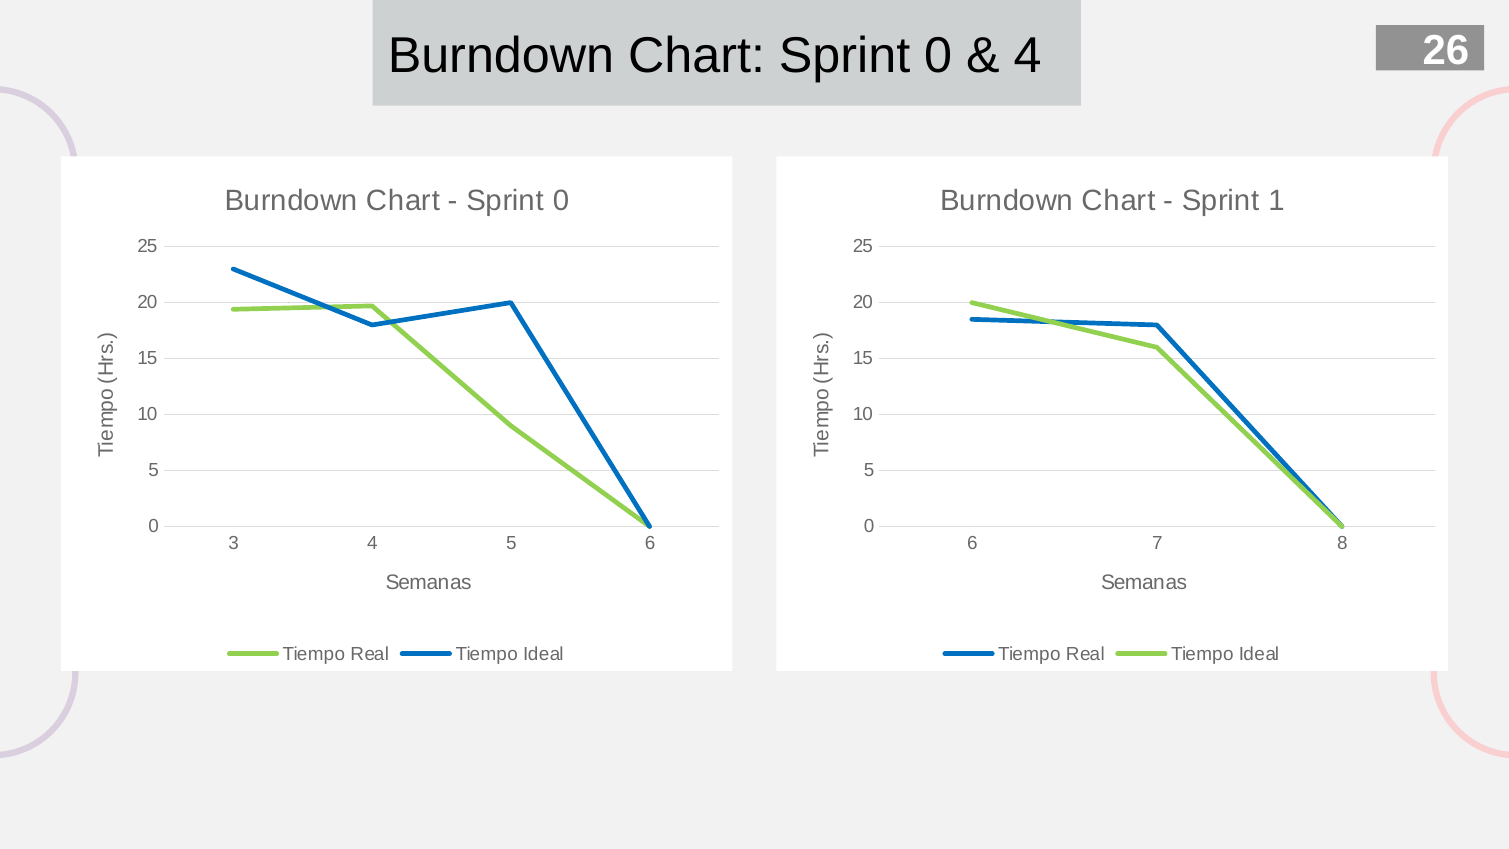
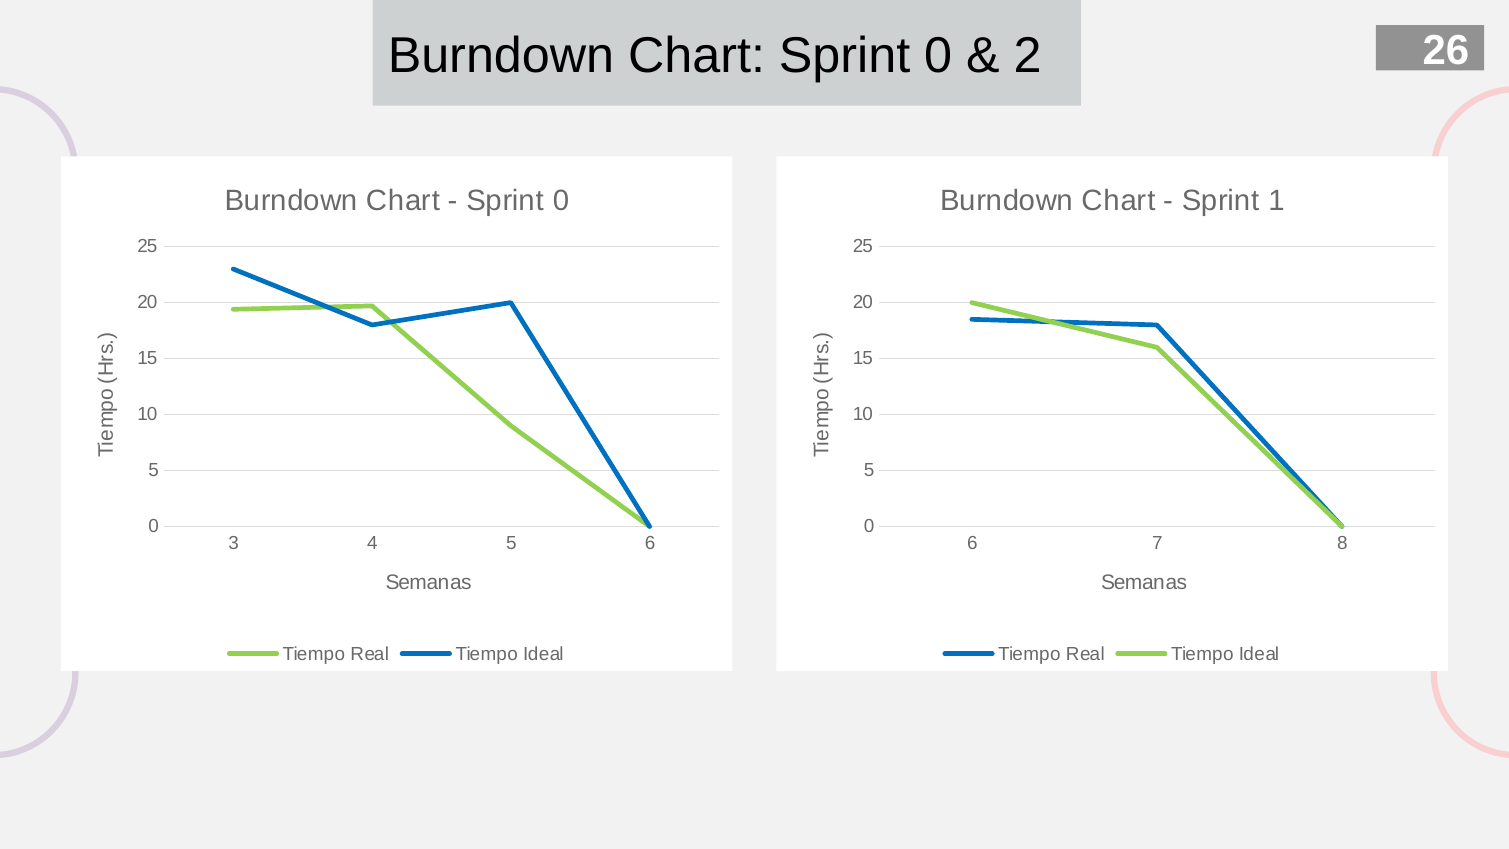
4: 4 -> 2 (1028, 56)
